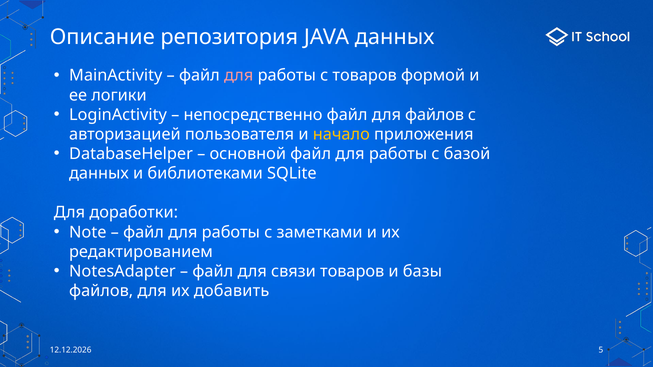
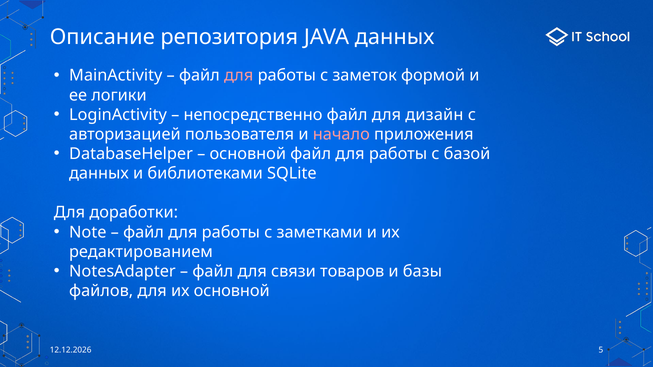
с товаров: товаров -> заметок (365, 76)
фaйлов: фaйлов -> дизайн (434, 115)
начало colour: yellow -> pink (341, 134)
их добавить: добавить -> основной (232, 291)
